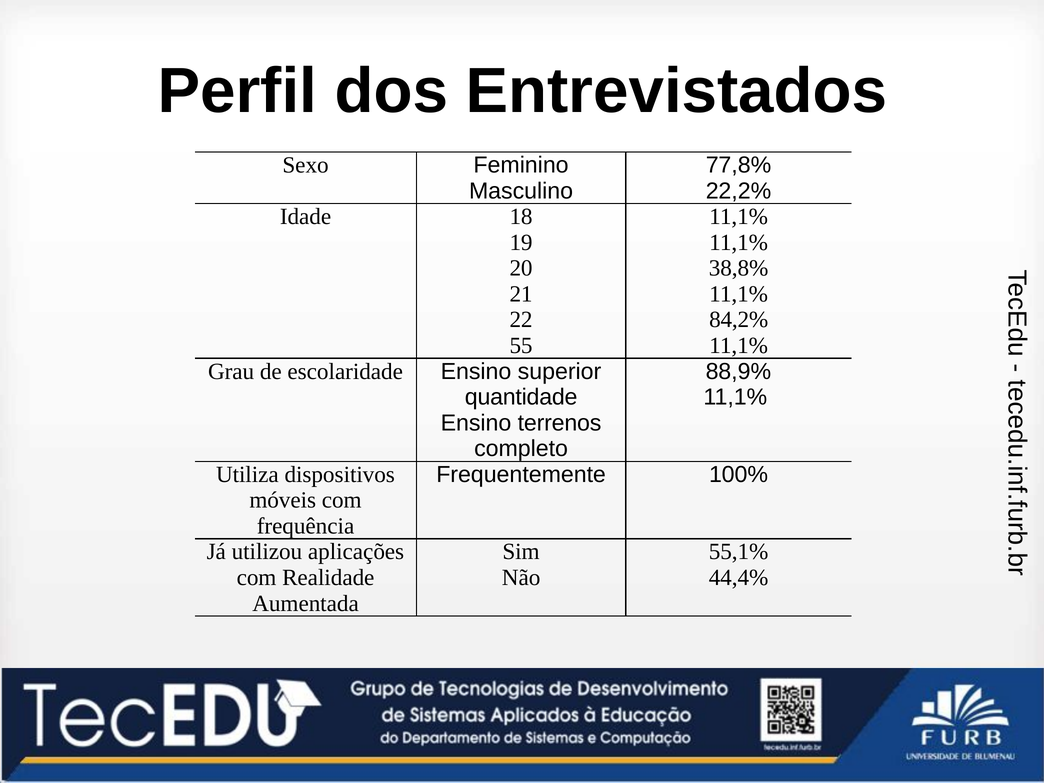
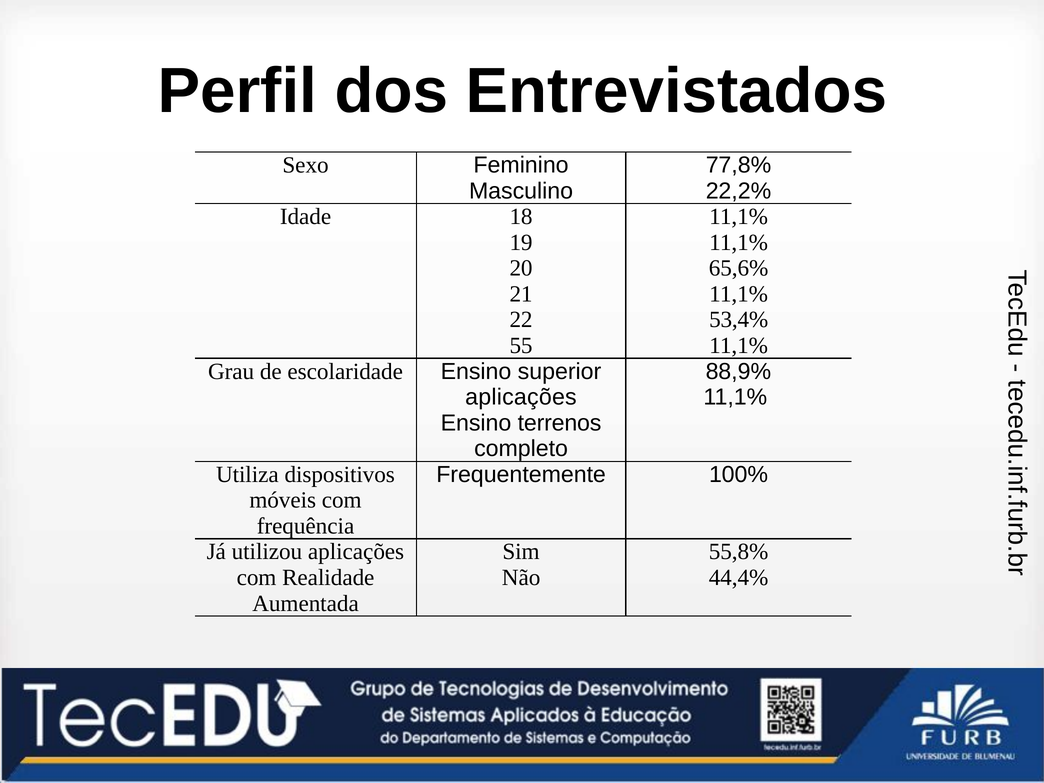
38,8%: 38,8% -> 65,6% (739, 268)
84,2%: 84,2% -> 53,4% (739, 320)
quantidade: quantidade -> aplicações (521, 397)
55,1%: 55,1% -> 55,8% (739, 552)
